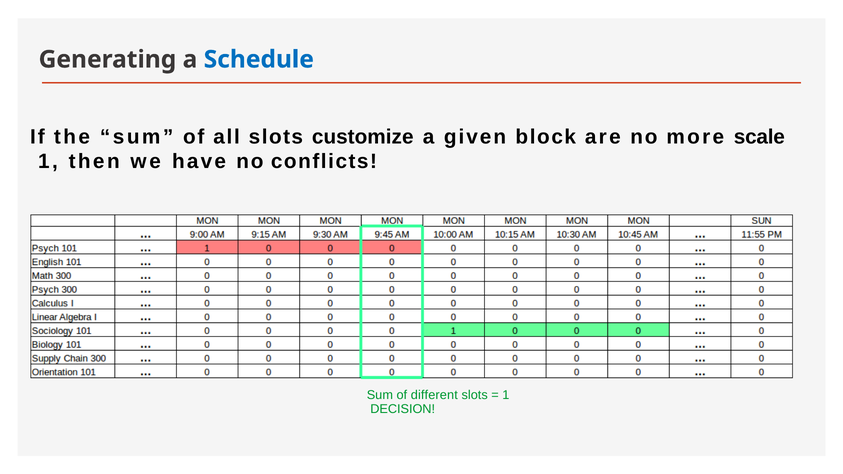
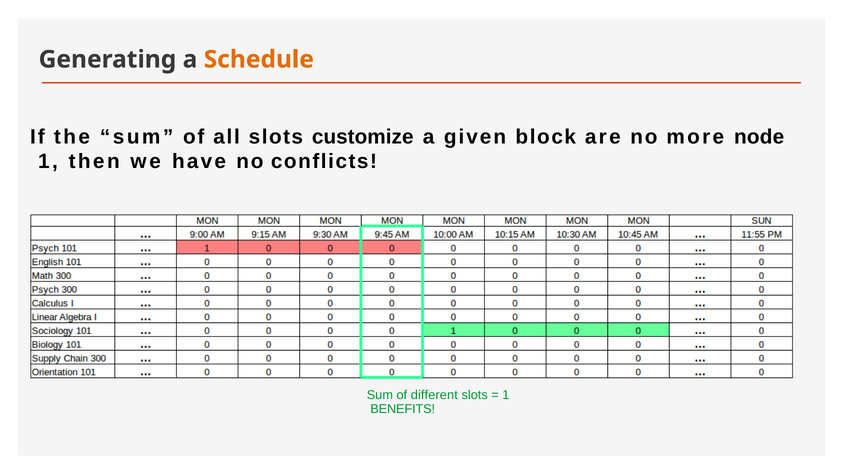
Schedule colour: blue -> orange (259, 59)
scale: scale -> node (759, 137)
DECISION: DECISION -> BENEFITS (403, 409)
